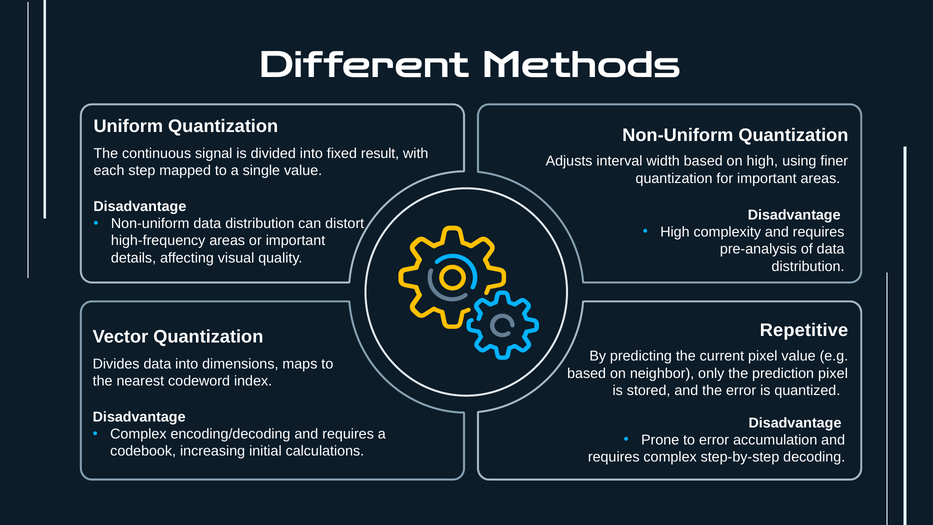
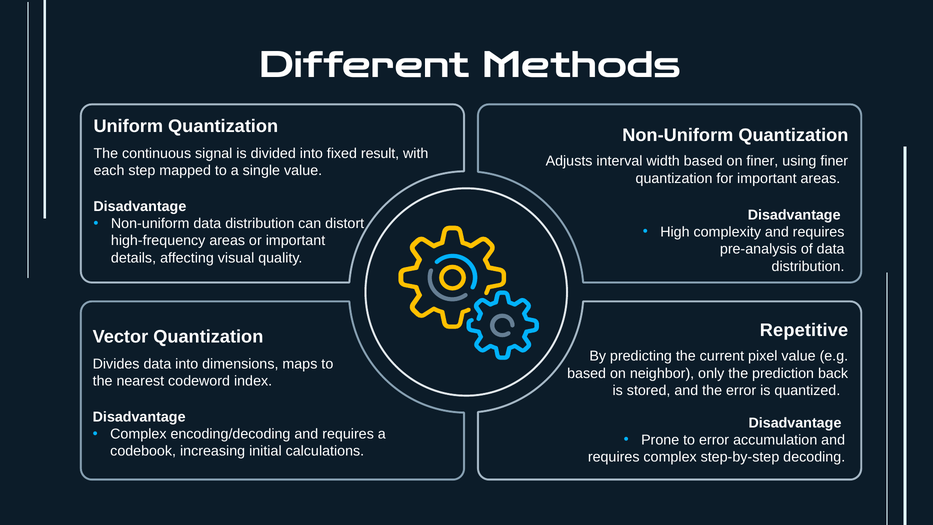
on high: high -> finer (762, 161)
prediction pixel: pixel -> back (833, 373)
